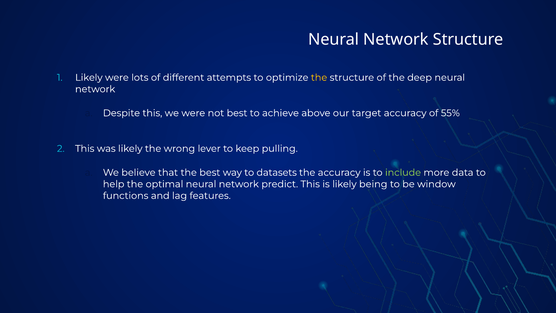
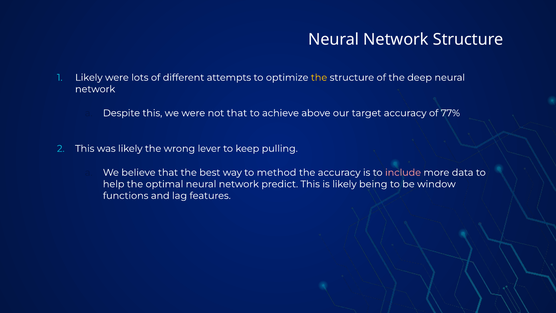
not best: best -> that (237, 113)
55%: 55% -> 77% (450, 113)
datasets: datasets -> method (277, 172)
include colour: light green -> pink (403, 172)
